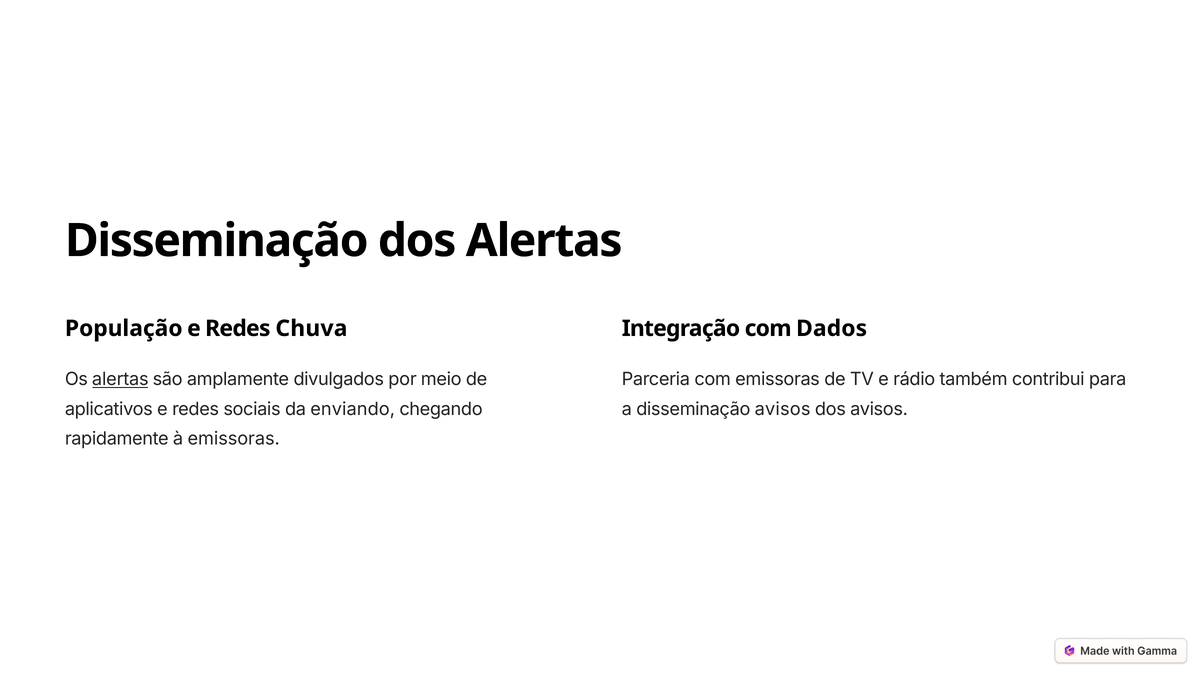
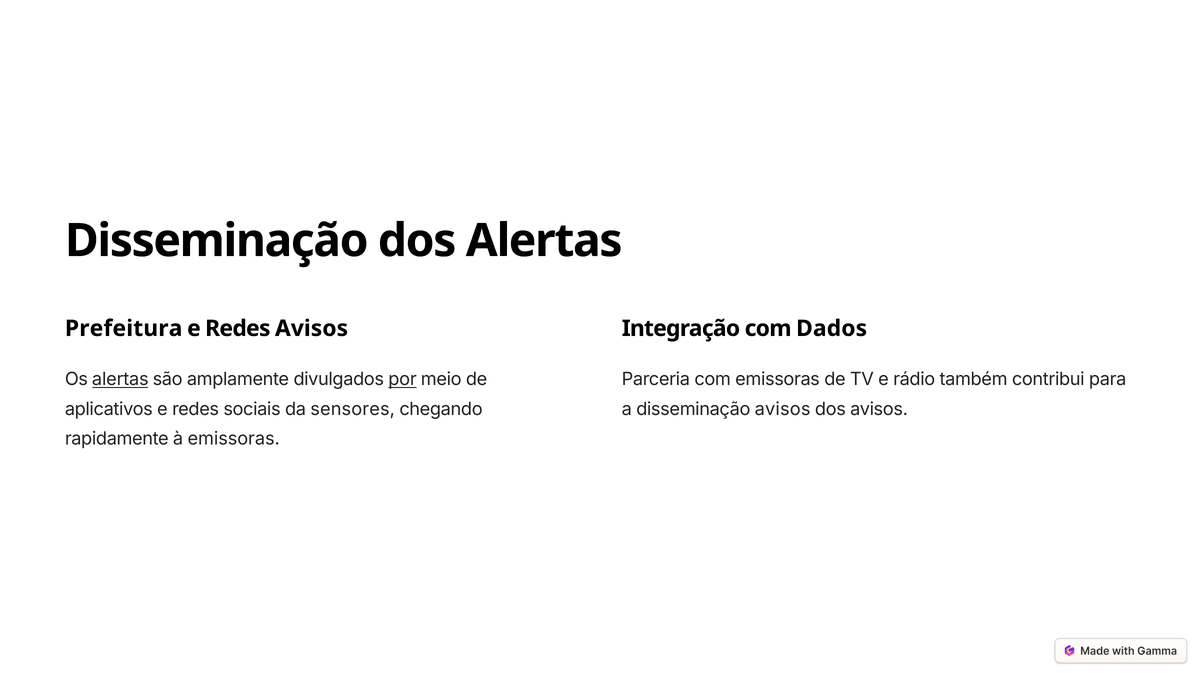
População: População -> Prefeitura (124, 329)
Redes Chuva: Chuva -> Avisos (312, 329)
por underline: none -> present (403, 380)
enviando: enviando -> sensores (353, 409)
